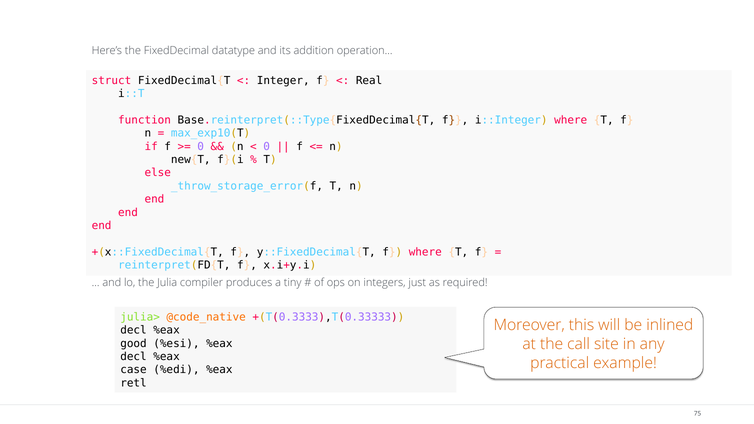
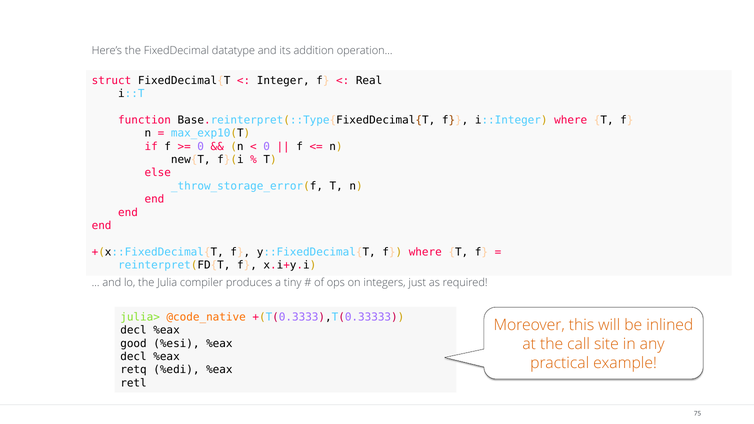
case: case -> retq (134, 370)
